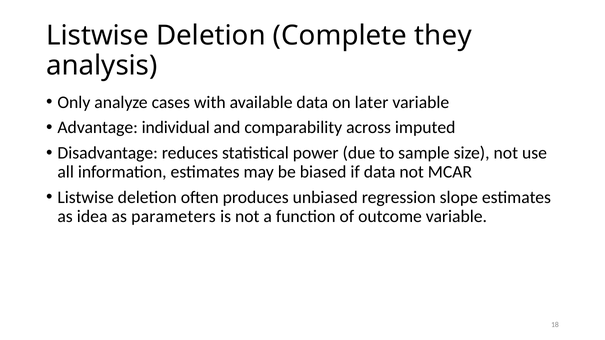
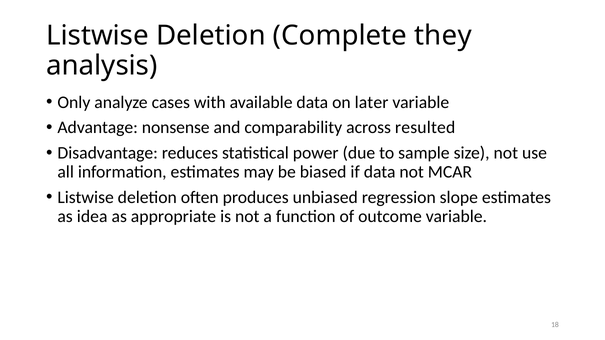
individual: individual -> nonsense (176, 128)
imputed: imputed -> resulted (425, 128)
parameters: parameters -> appropriate (174, 217)
